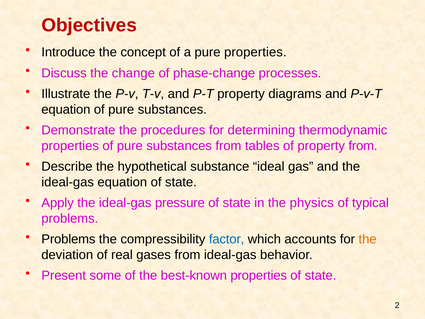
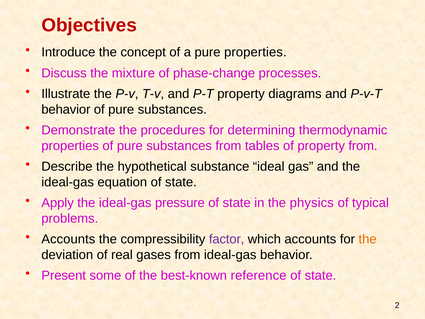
change: change -> mixture (133, 73)
equation: equation -> behavior (66, 109)
Problems: Problems -> Accounts (68, 239)
factor colour: blue -> purple (227, 239)
best-known properties: properties -> reference (259, 275)
